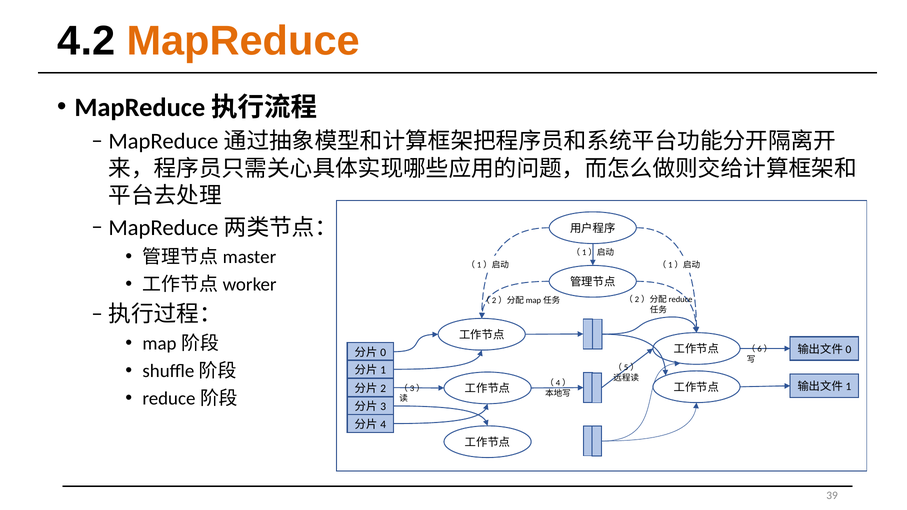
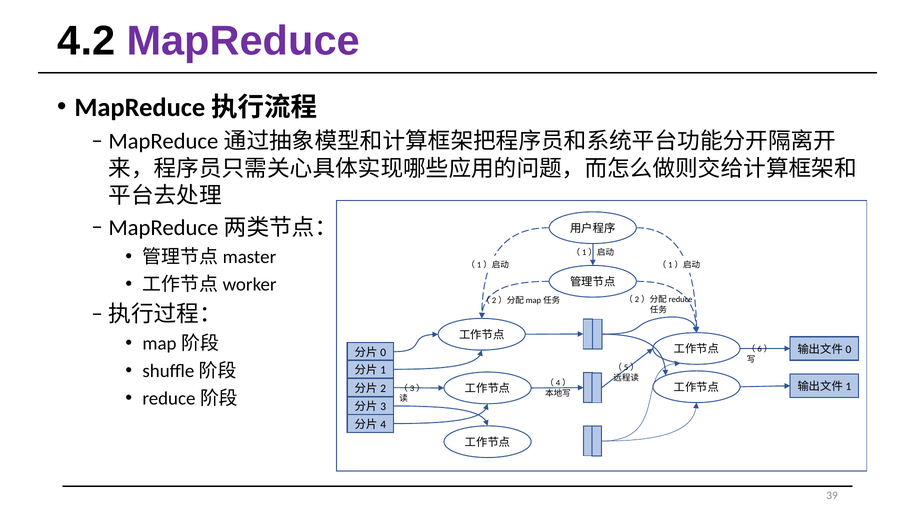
MapReduce colour: orange -> purple (243, 41)
